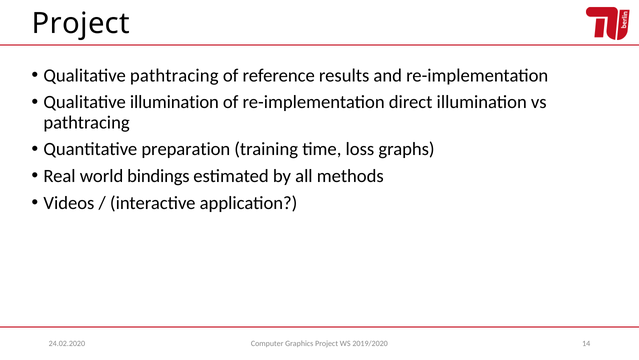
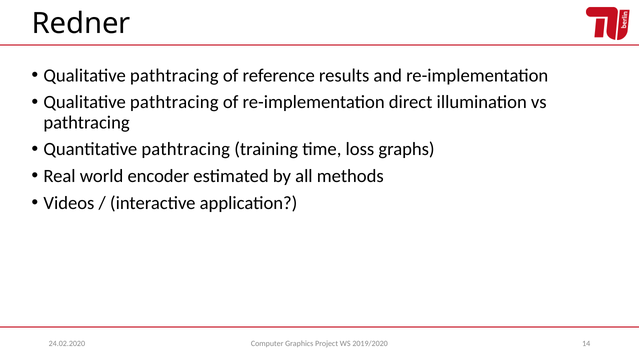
Project: Project -> Redner (81, 23)
illumination: illumination -> pathtracing (174, 102)
Quantitative preparation: preparation -> pathtracing (186, 149)
bindings: bindings -> encoder (158, 176)
